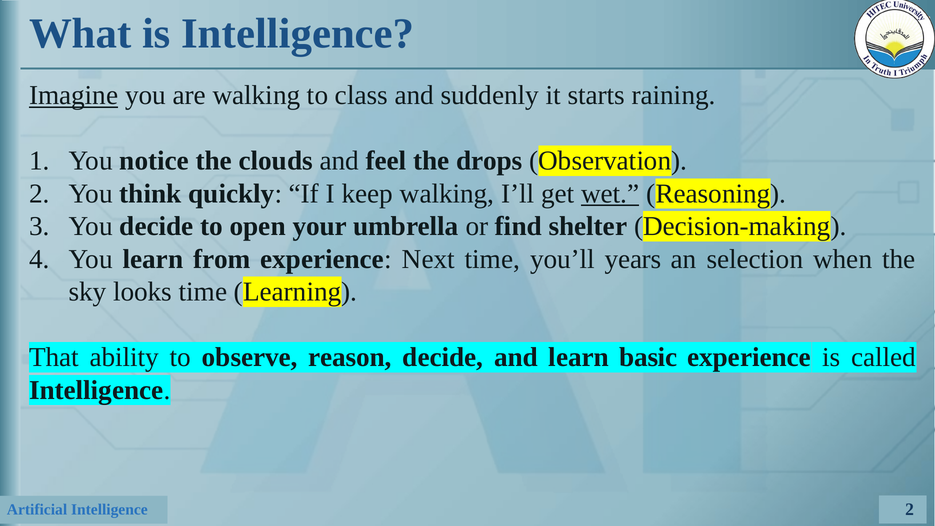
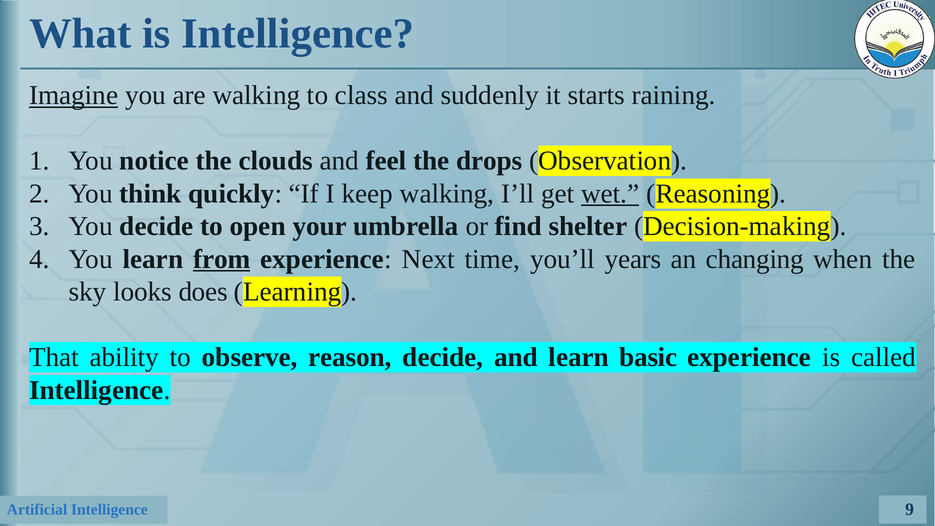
from underline: none -> present (222, 259)
selection: selection -> changing (755, 259)
looks time: time -> does (203, 292)
Intelligence 2: 2 -> 9 (910, 509)
